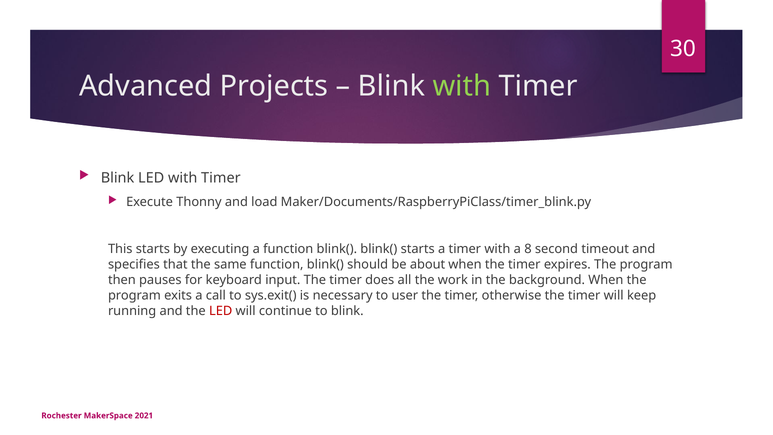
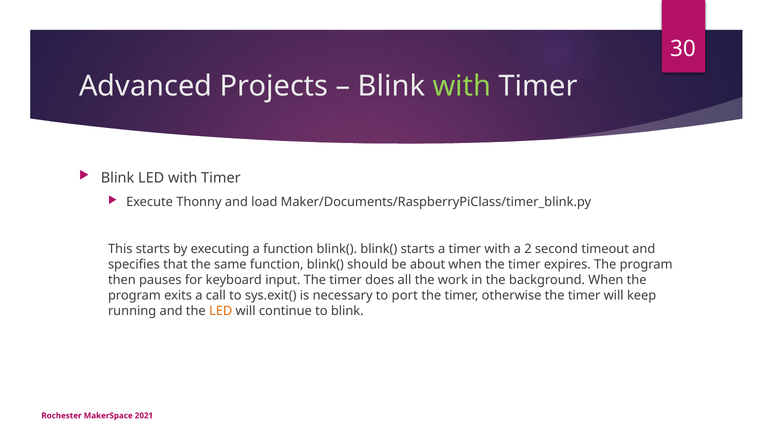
8: 8 -> 2 (528, 249)
user: user -> port (405, 295)
LED colour: red -> orange (221, 311)
